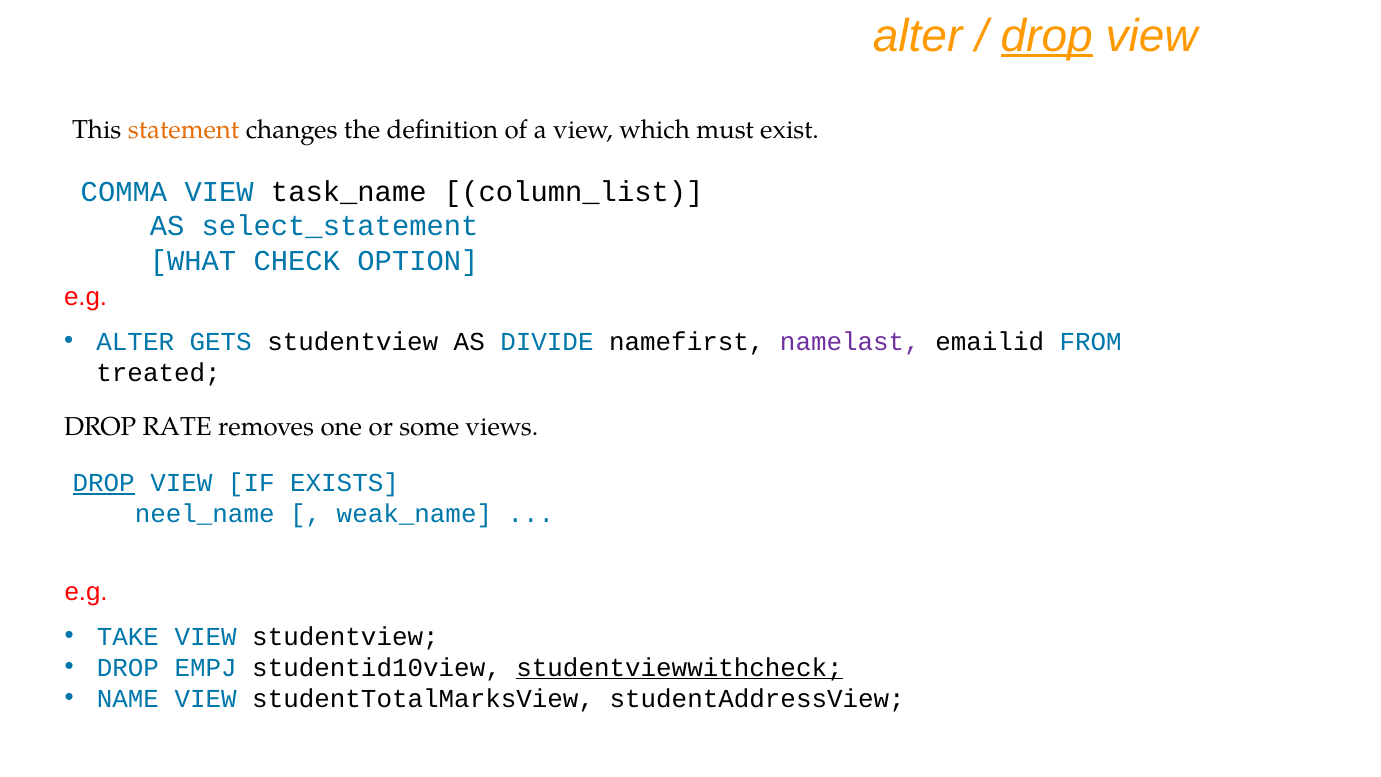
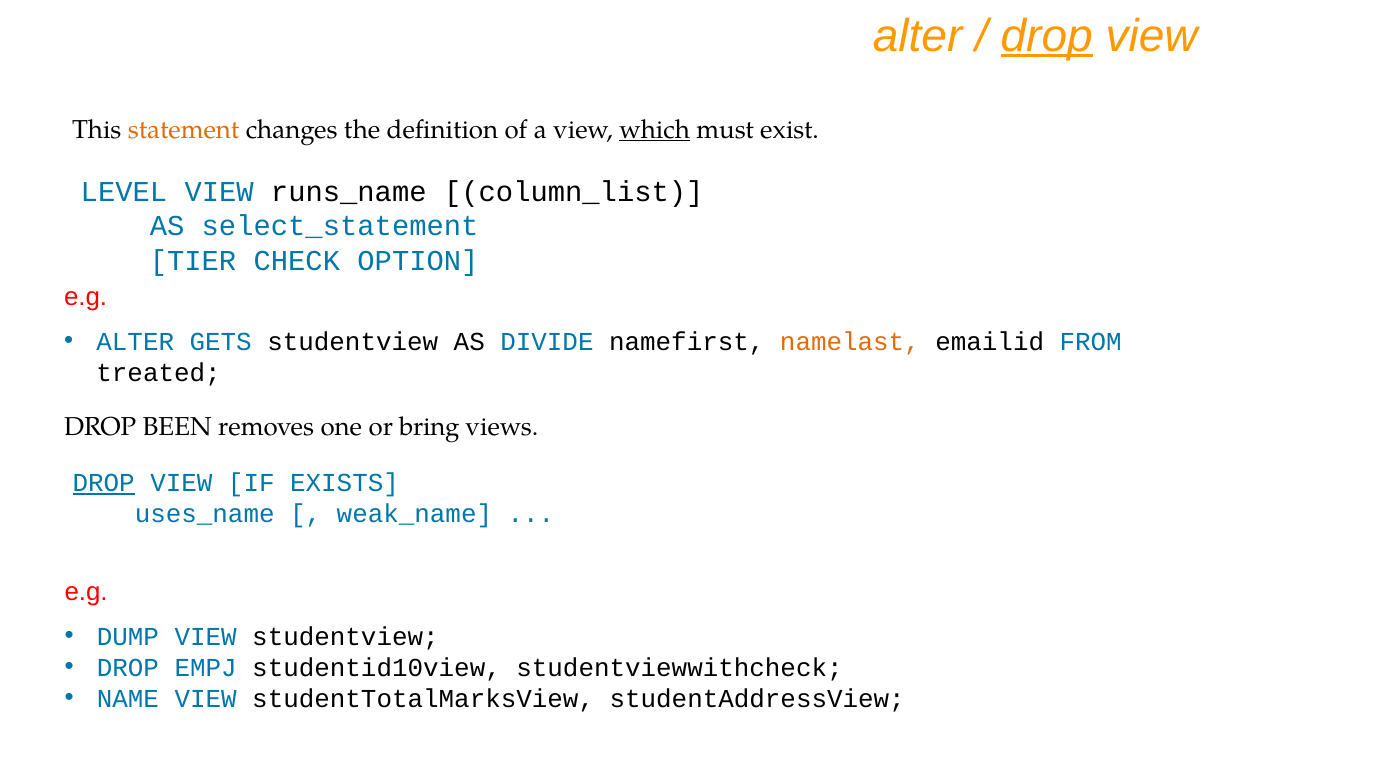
which underline: none -> present (655, 129)
COMMA: COMMA -> LEVEL (124, 192)
task_name: task_name -> runs_name (349, 192)
WHAT: WHAT -> TIER (193, 261)
namelast colour: purple -> orange (850, 341)
RATE: RATE -> BEEN (177, 427)
some: some -> bring (429, 427)
neel_name: neel_name -> uses_name (205, 514)
TAKE: TAKE -> DUMP (128, 636)
studentviewwithcheck underline: present -> none (679, 667)
